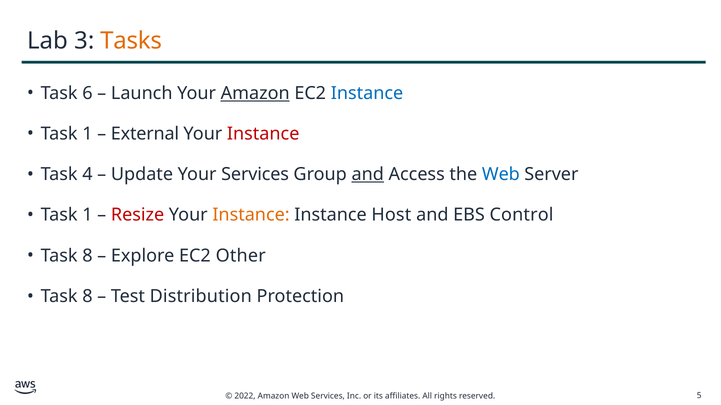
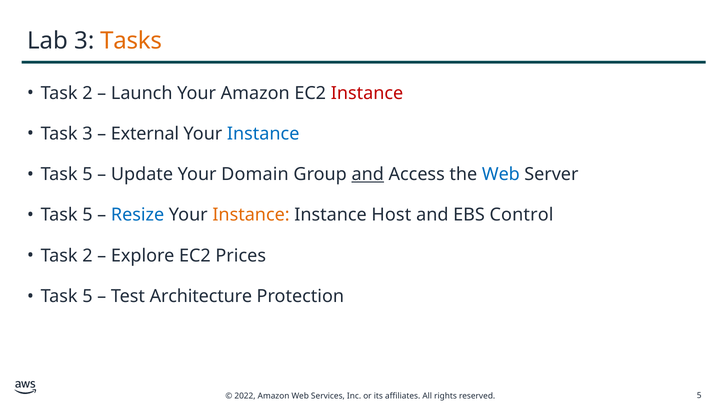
6: 6 -> 2 (87, 93)
Amazon underline: present -> none (255, 93)
Instance colour: blue -> red (367, 93)
1: 1 -> 3 (87, 134)
Instance colour: red -> blue (263, 134)
4: 4 -> 5 (87, 175)
Your Services: Services -> Domain (255, 175)
1: 1 -> 5 (87, 215)
Resize colour: red -> blue (138, 215)
8: 8 -> 2 (87, 256)
Other: Other -> Prices (241, 256)
8: 8 -> 5 (87, 297)
Distribution: Distribution -> Architecture (201, 297)
